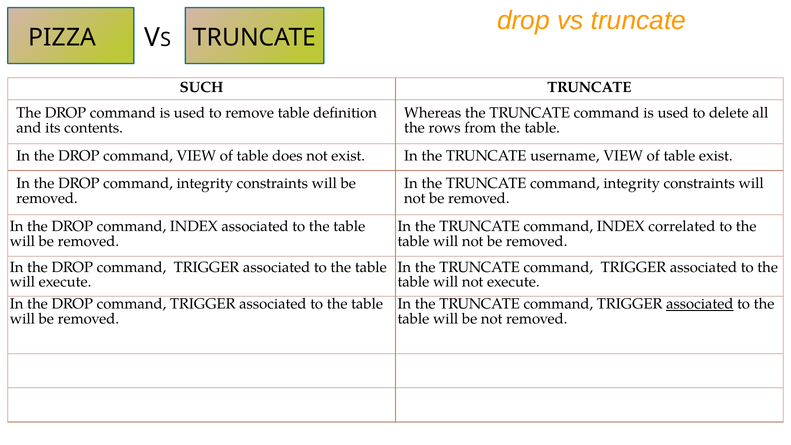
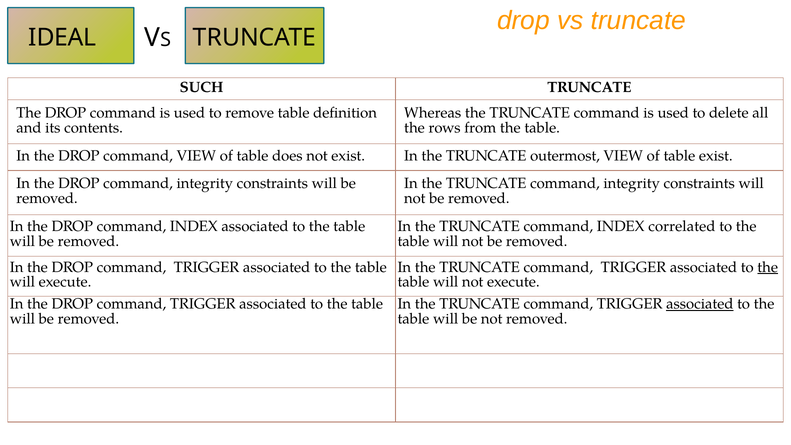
PIZZA: PIZZA -> IDEAL (62, 38)
username: username -> outermost (565, 156)
the underline: none -> present (768, 267)
